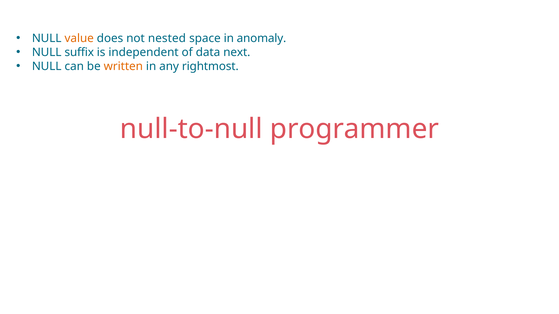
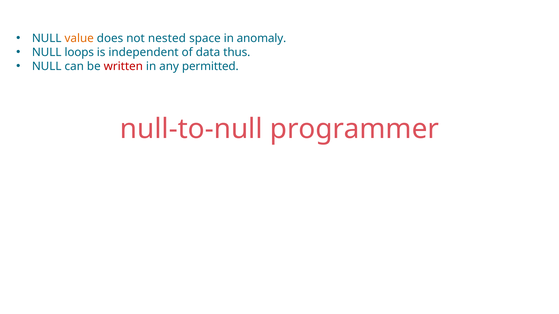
suffix: suffix -> loops (79, 52)
next: next -> thus (237, 52)
written colour: orange -> red (123, 66)
rightmost: rightmost -> permitted (210, 66)
